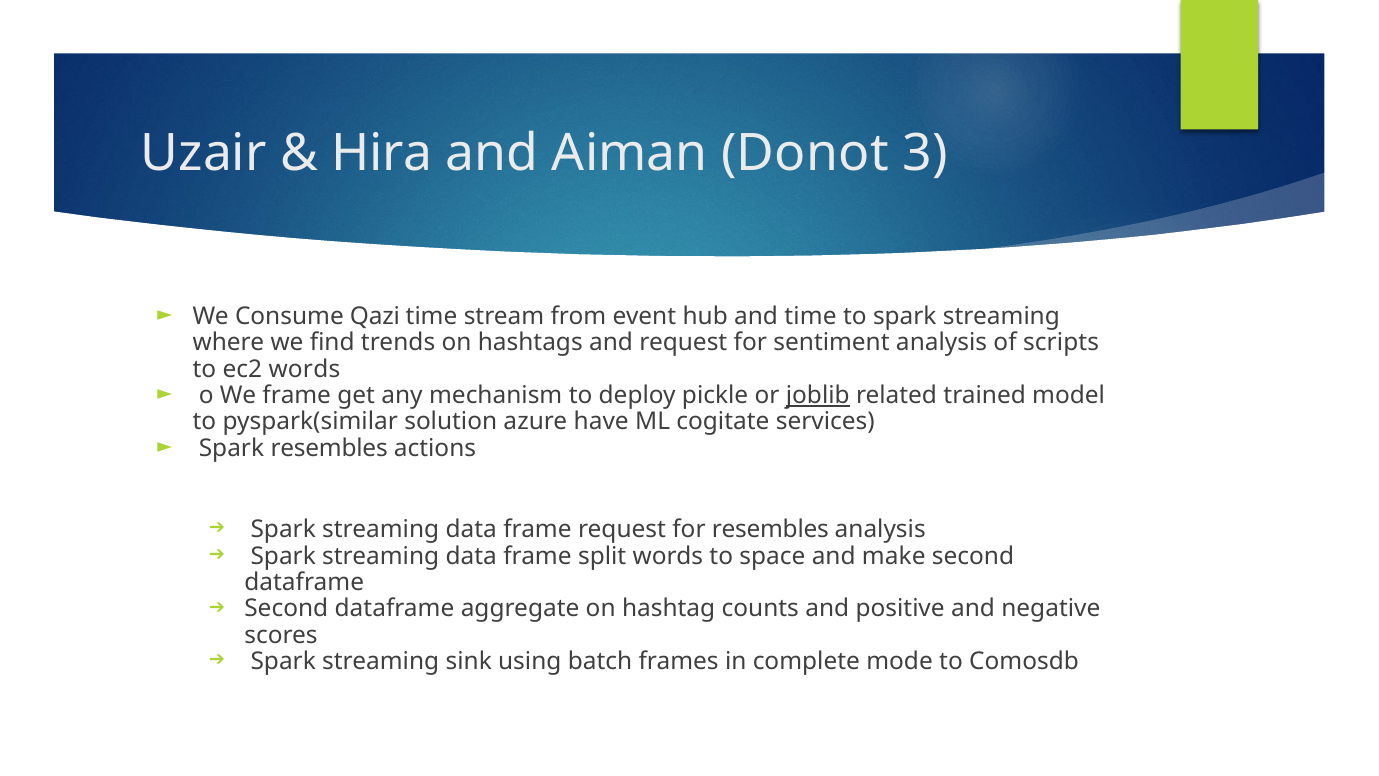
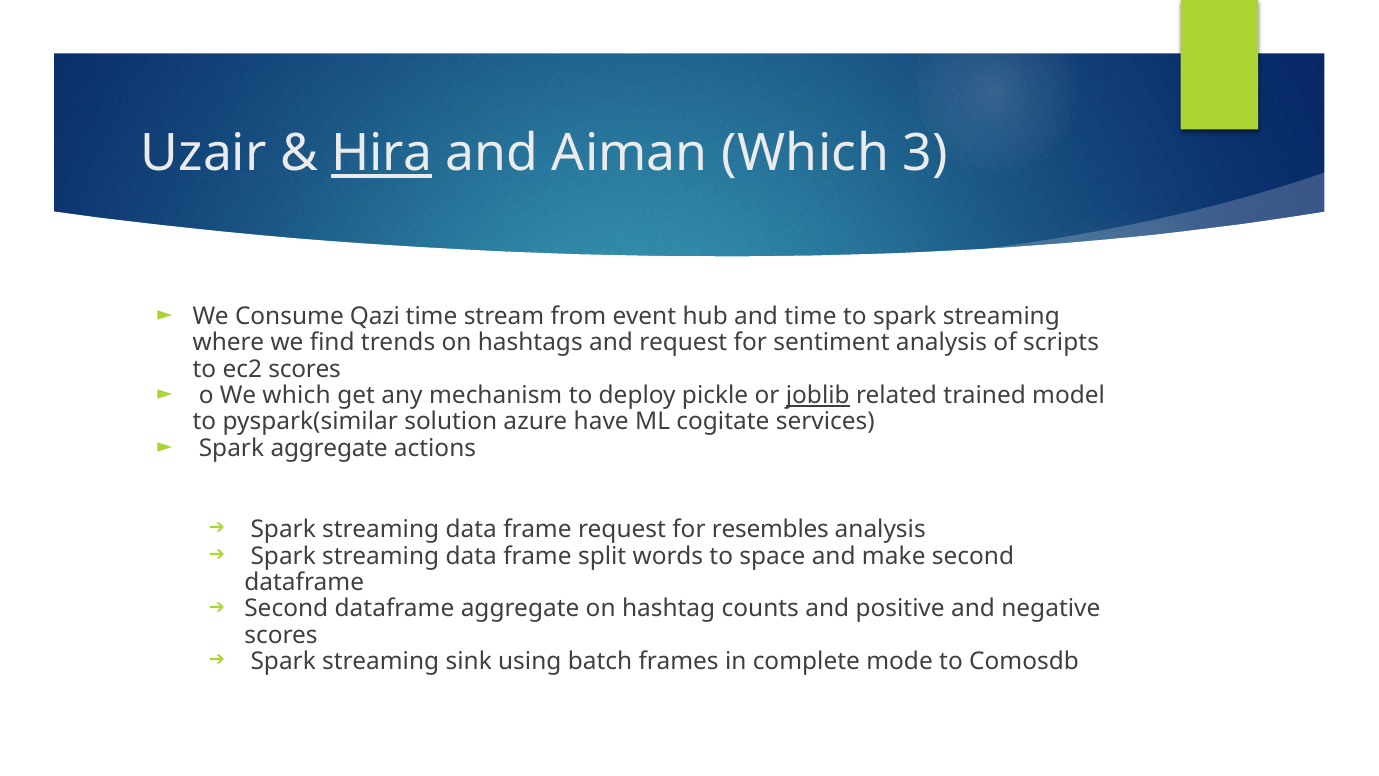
Hira underline: none -> present (382, 154)
Aiman Donot: Donot -> Which (805, 154)
ec2 words: words -> scores (305, 369)
We frame: frame -> which (297, 395)
Spark resembles: resembles -> aggregate (329, 448)
